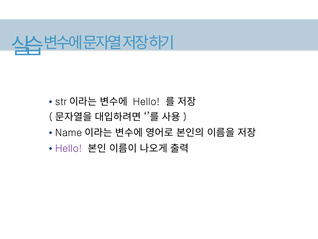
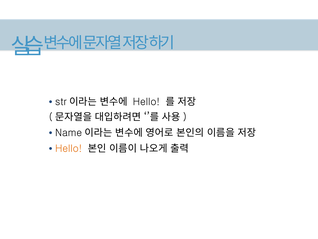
Hello colour: purple -> orange (69, 148)
